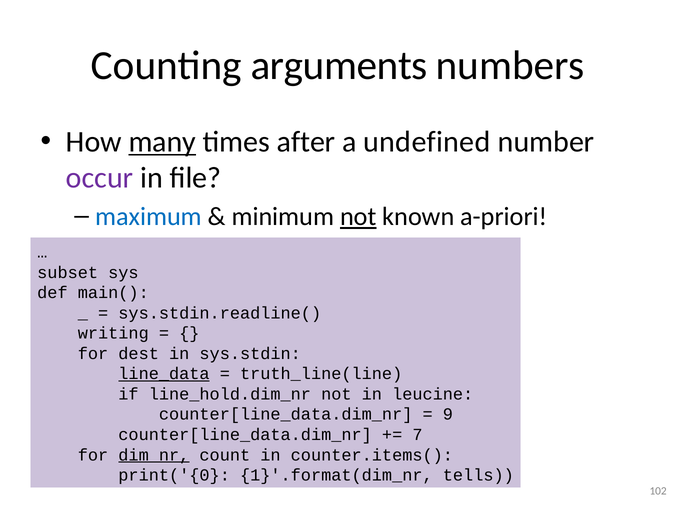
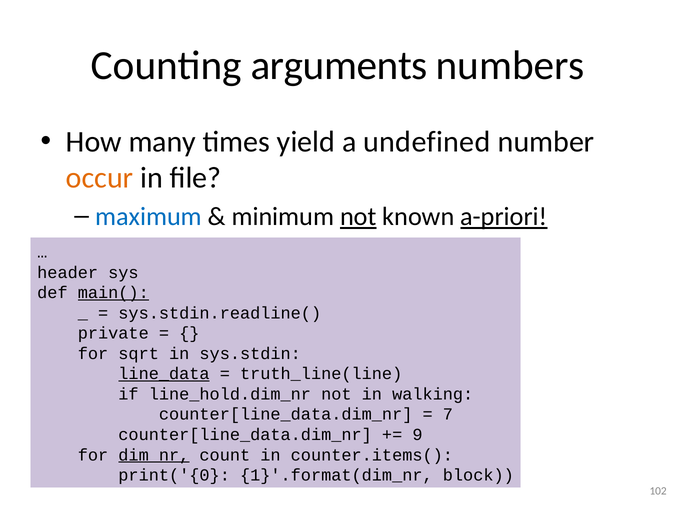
many underline: present -> none (162, 142)
after: after -> yield (306, 142)
occur colour: purple -> orange (100, 178)
a-priori underline: none -> present (504, 217)
subset: subset -> header (68, 272)
main( underline: none -> present (113, 293)
writing: writing -> private (113, 333)
dest: dest -> sqrt (139, 354)
leucine: leucine -> walking (433, 394)
9: 9 -> 7 (448, 414)
7: 7 -> 9 (417, 435)
tells: tells -> block (478, 475)
